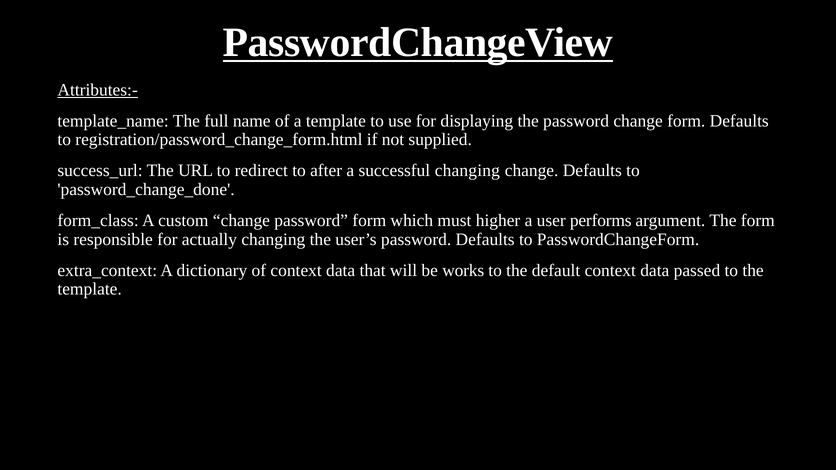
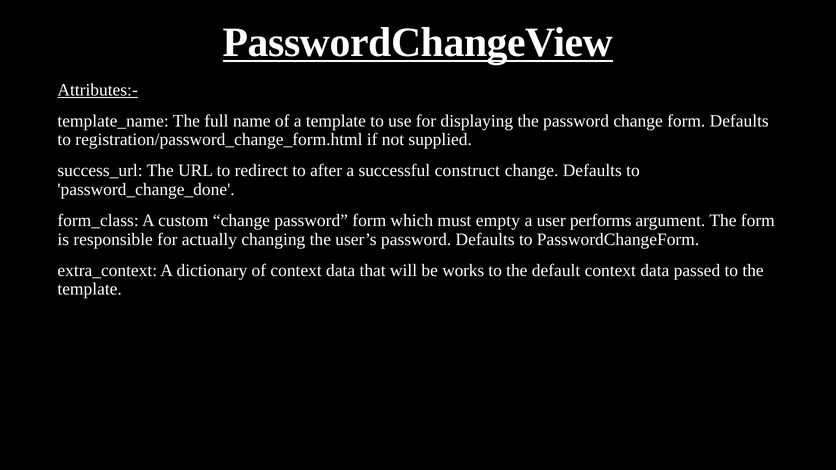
successful changing: changing -> construct (467, 171)
higher: higher -> empty (498, 221)
